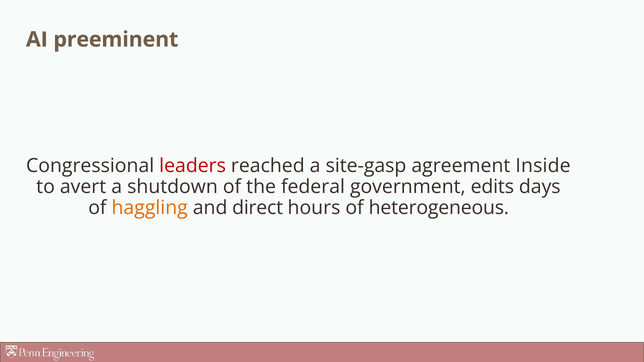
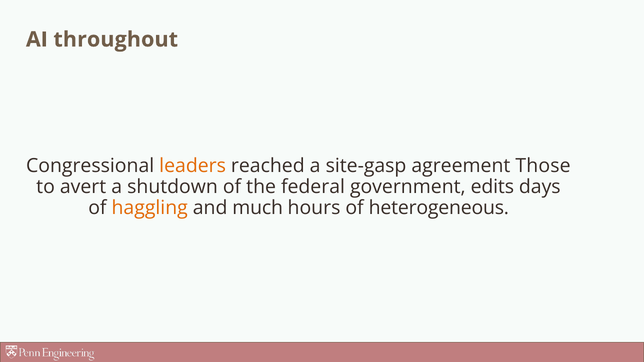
preeminent: preeminent -> throughout (116, 40)
leaders colour: red -> orange (193, 166)
Inside: Inside -> Those (543, 166)
direct: direct -> much (258, 208)
